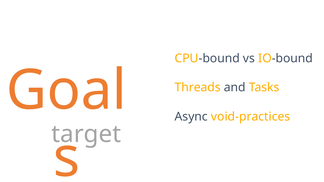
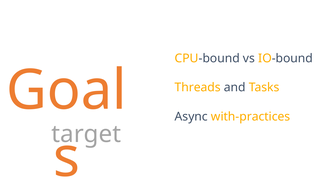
void-practices: void-practices -> with-practices (251, 117)
